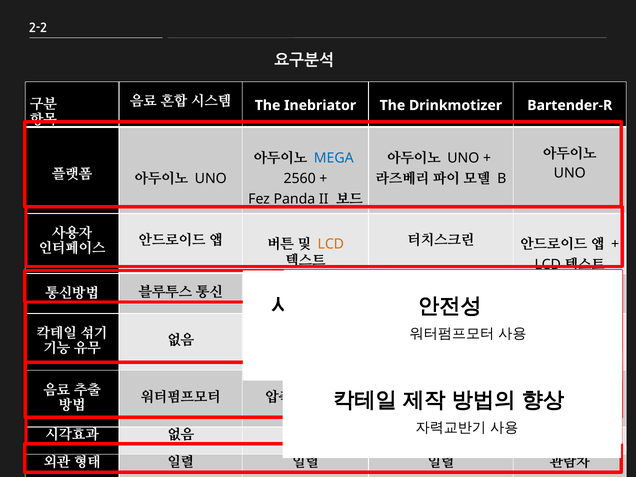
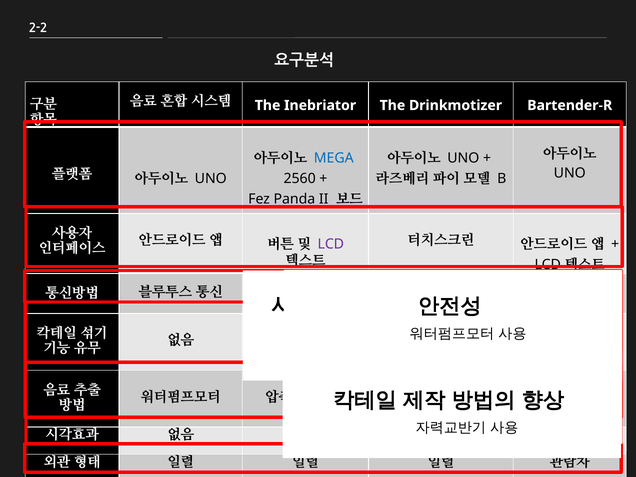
LCD colour: orange -> purple (331, 244)
